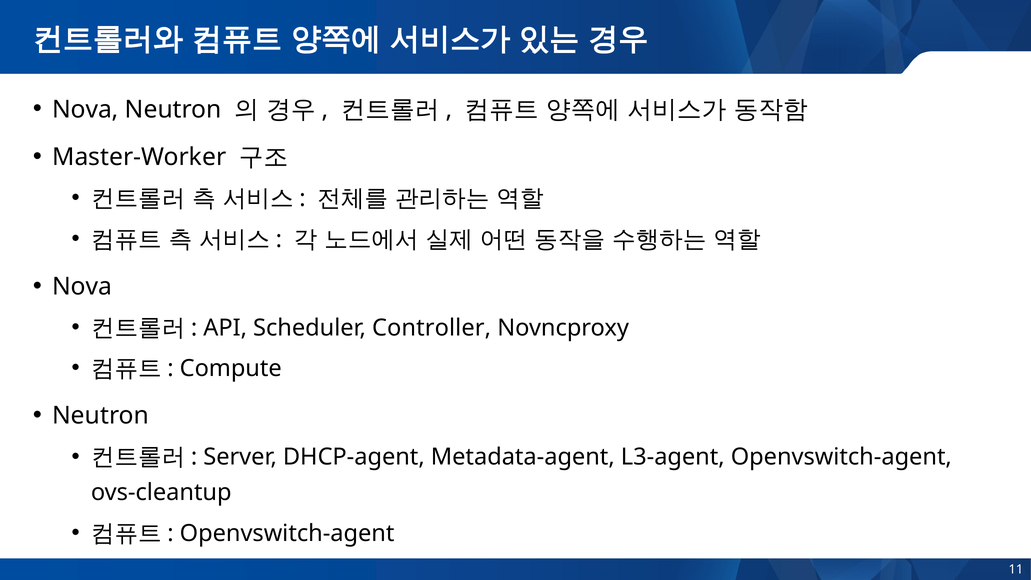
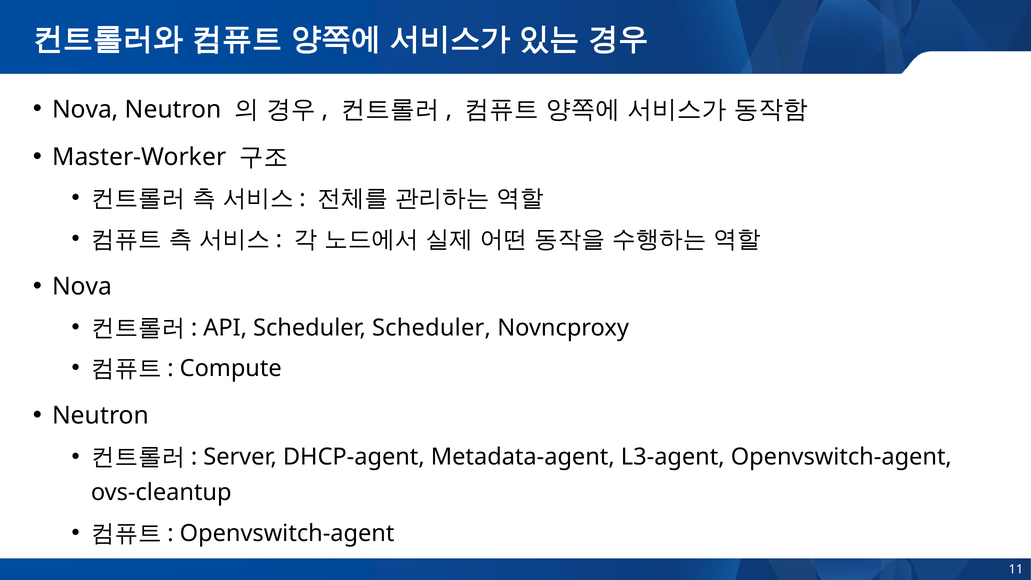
Scheduler Controller: Controller -> Scheduler (431, 328)
